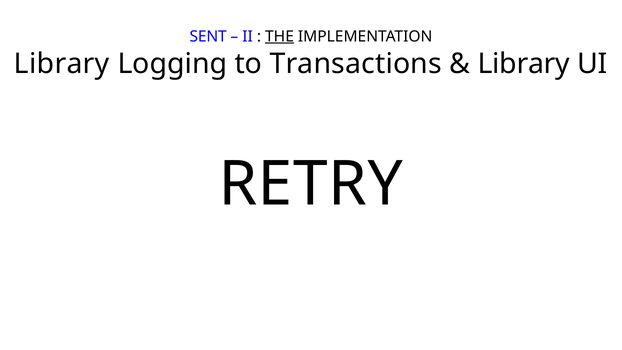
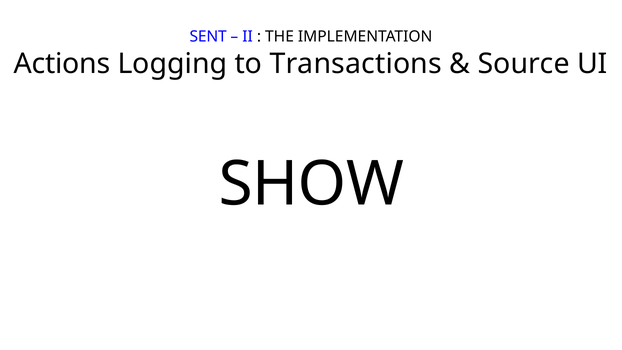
THE underline: present -> none (280, 36)
Library: Library -> Actions (62, 64)
Library: Library -> Source (524, 64)
RETRY: RETRY -> SHOW (311, 184)
